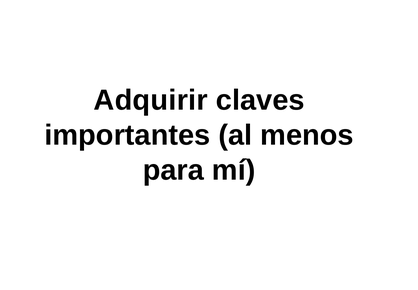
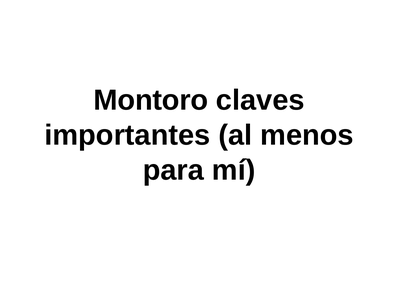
Adquirir: Adquirir -> Montoro (151, 100)
